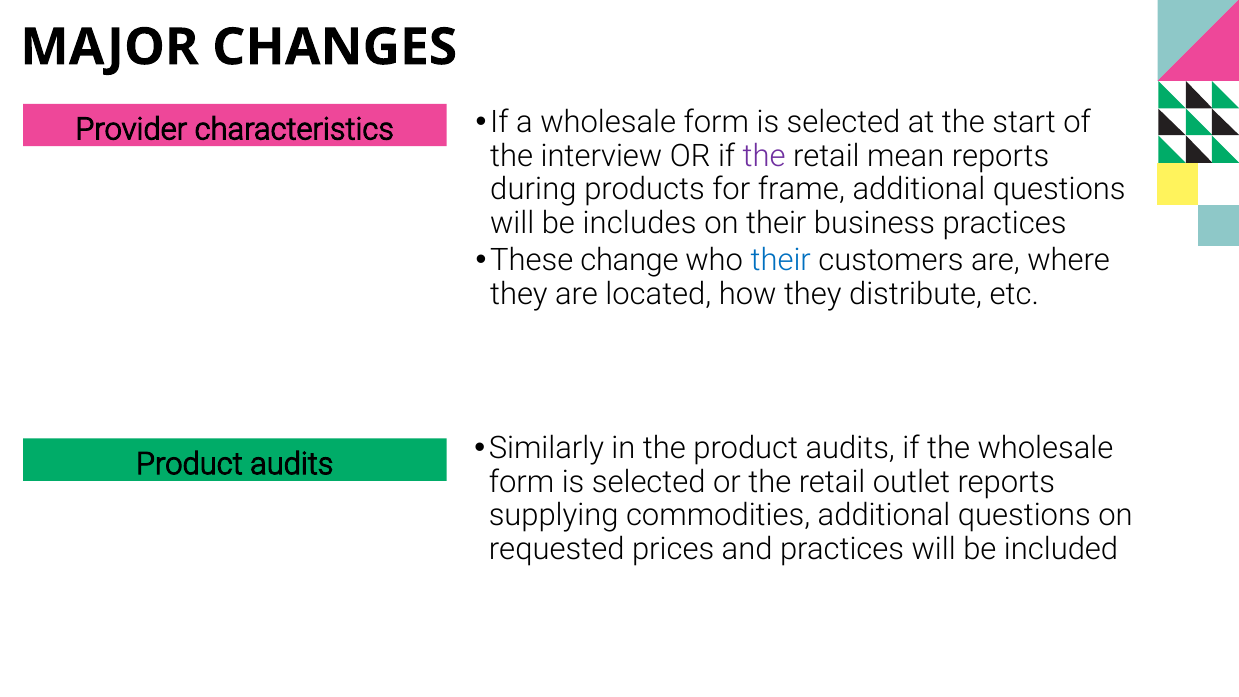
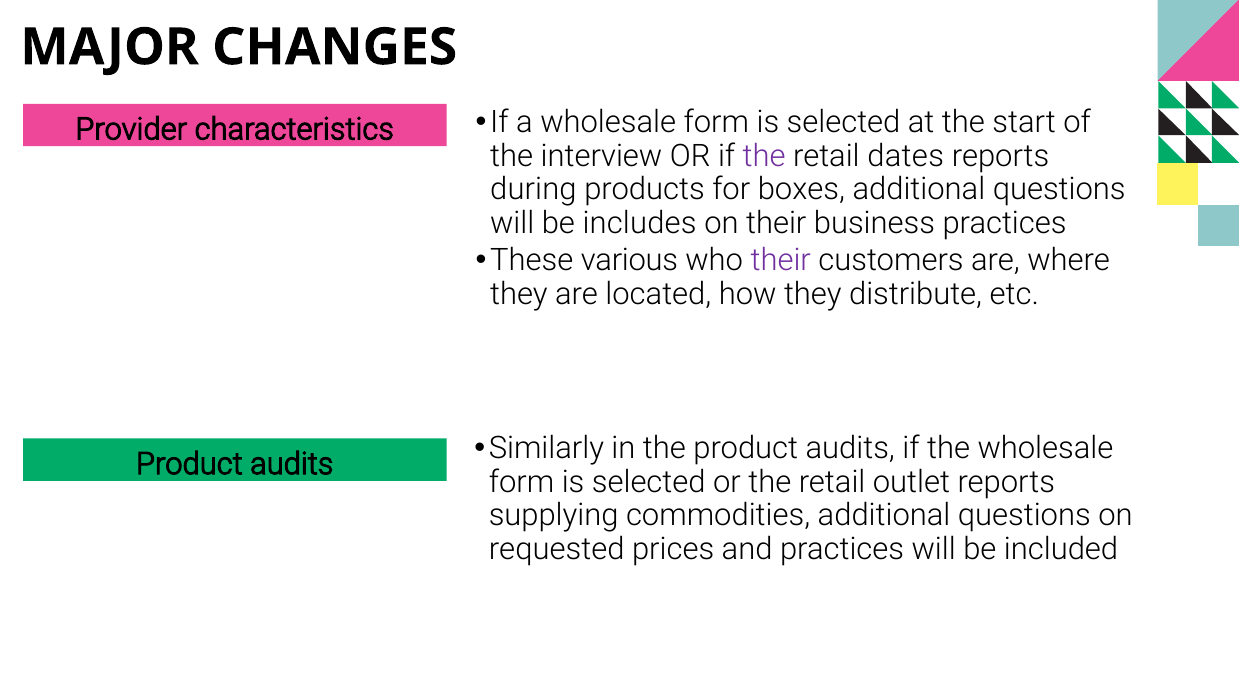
mean: mean -> dates (906, 156)
frame: frame -> boxes (801, 190)
change: change -> various (629, 260)
their colour: blue -> purple (781, 260)
